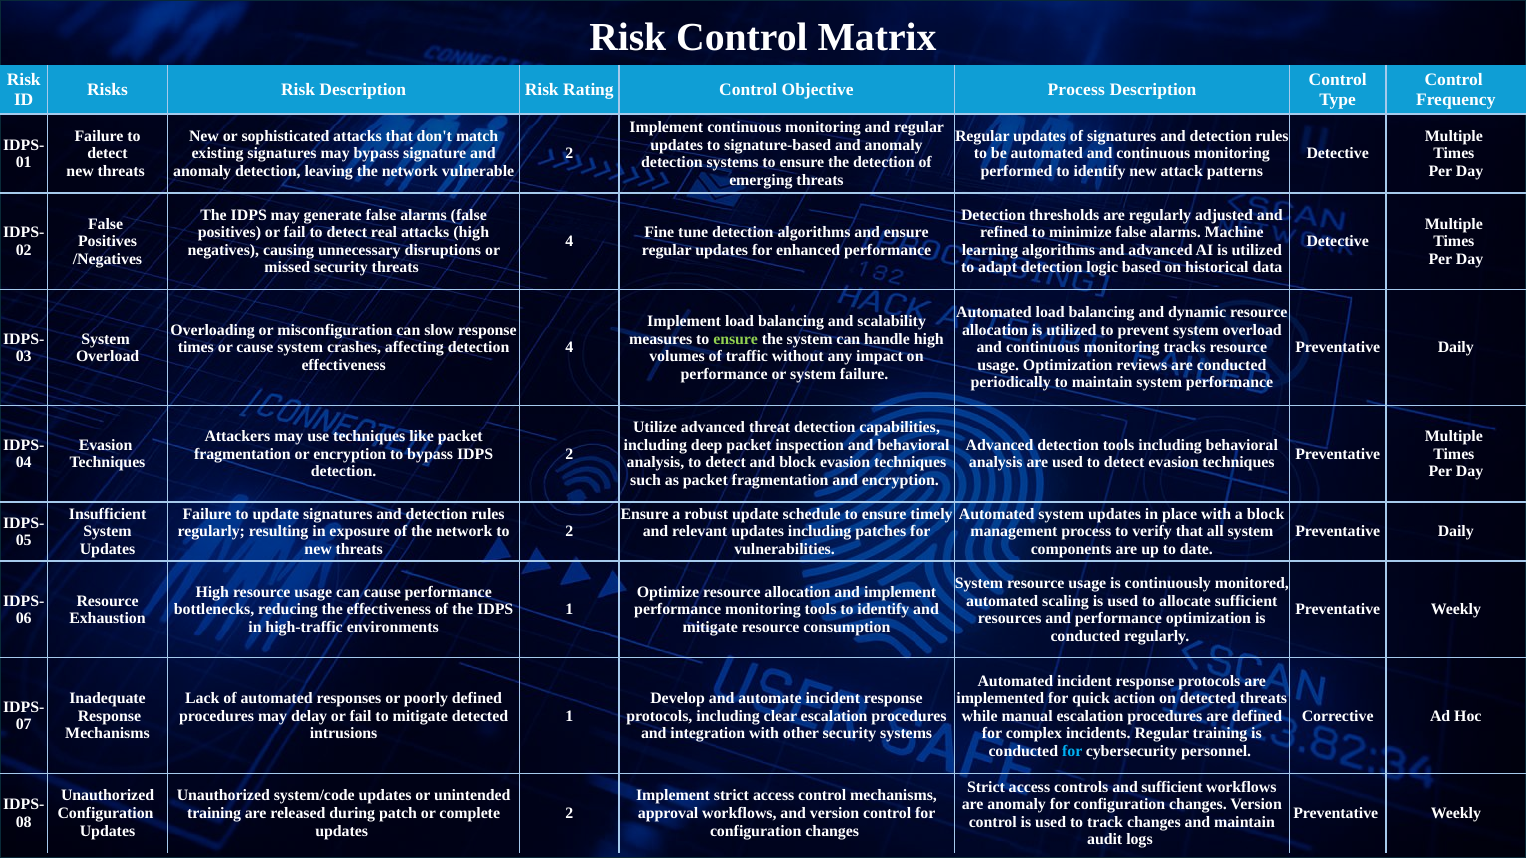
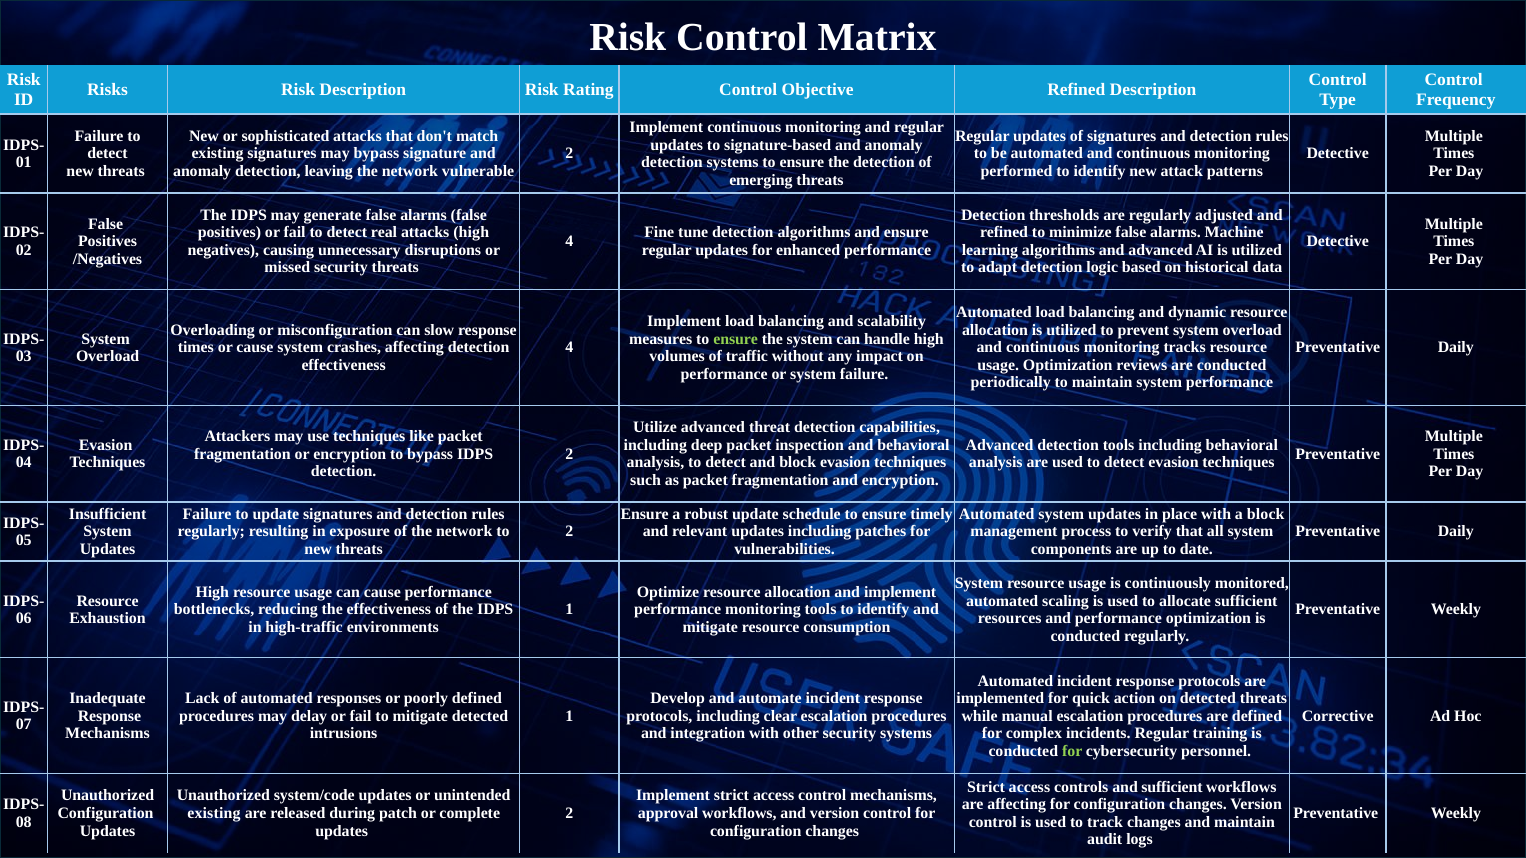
Objective Process: Process -> Refined (1076, 90)
for colour: light blue -> light green (1072, 751)
are anomaly: anomaly -> affecting (1017, 805)
training: training -> existing (214, 814)
